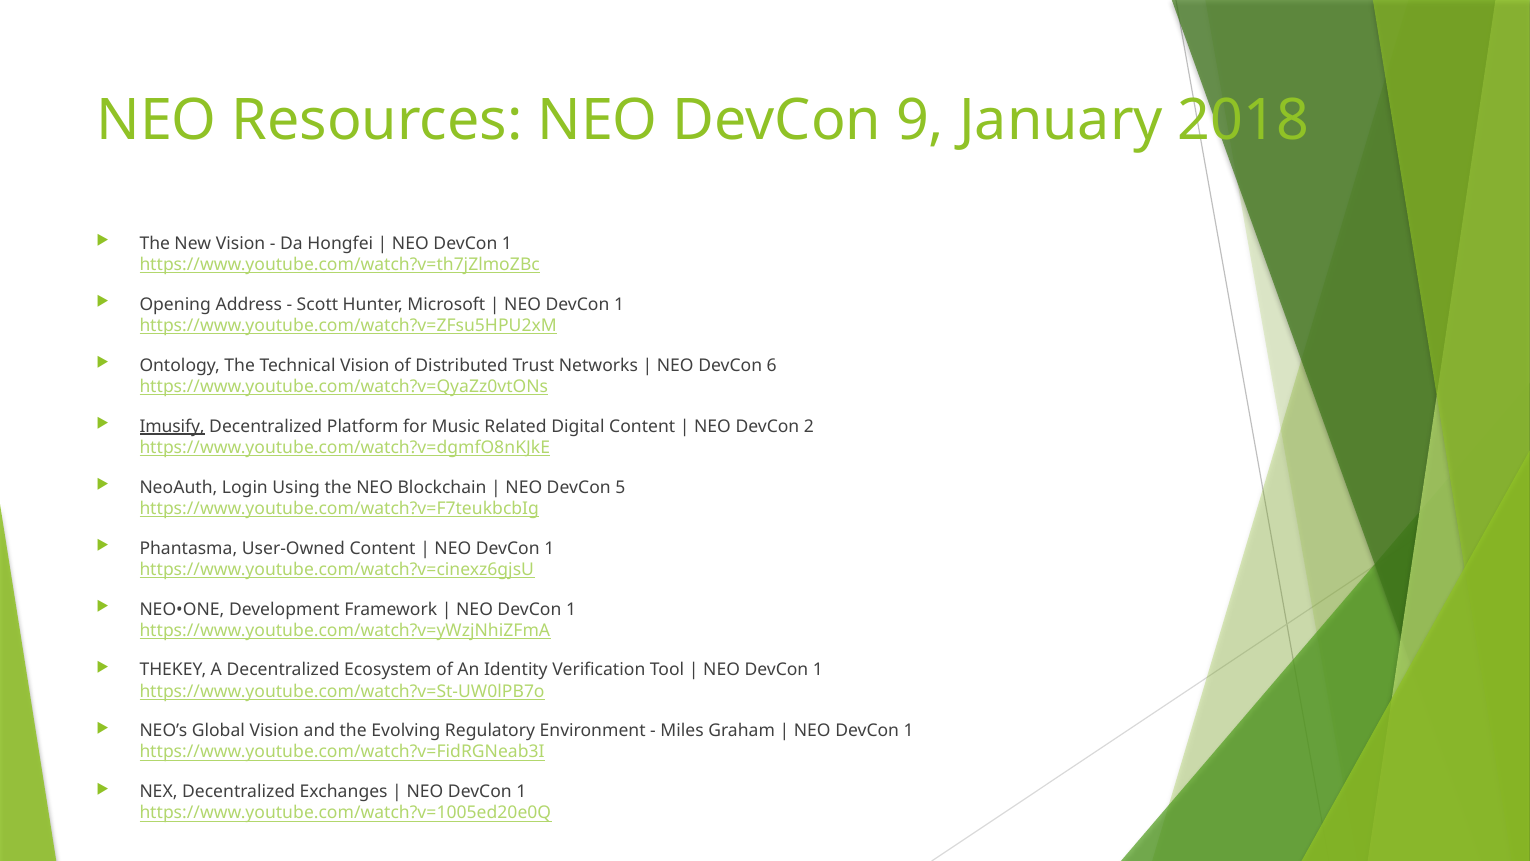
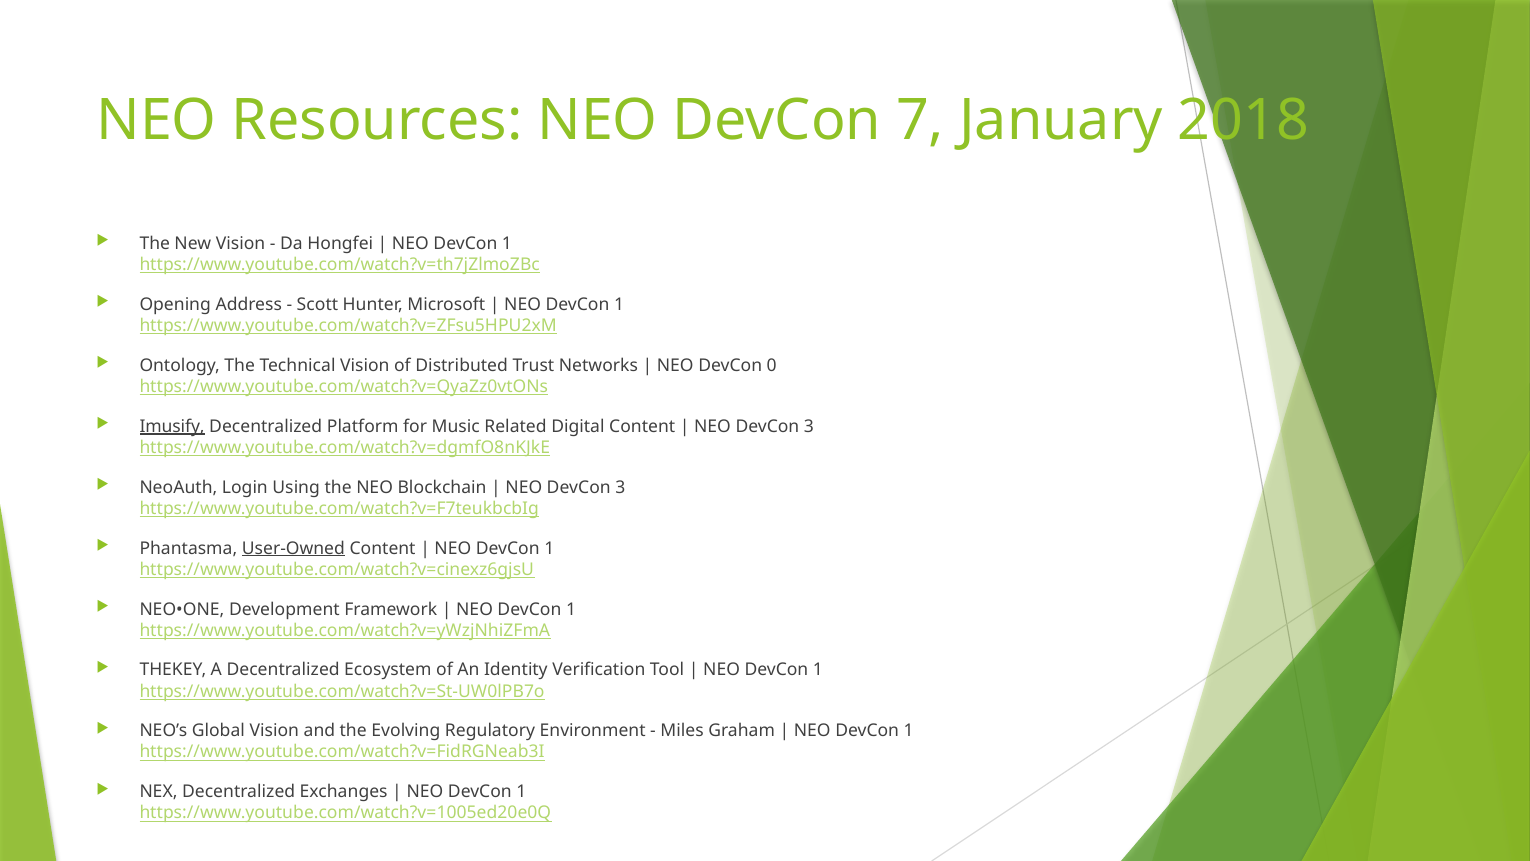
9: 9 -> 7 (920, 121)
6: 6 -> 0 (772, 365)
2: 2 -> 3 (809, 426)
5: 5 -> 3 (620, 487)
User-Owned underline: none -> present (293, 548)
